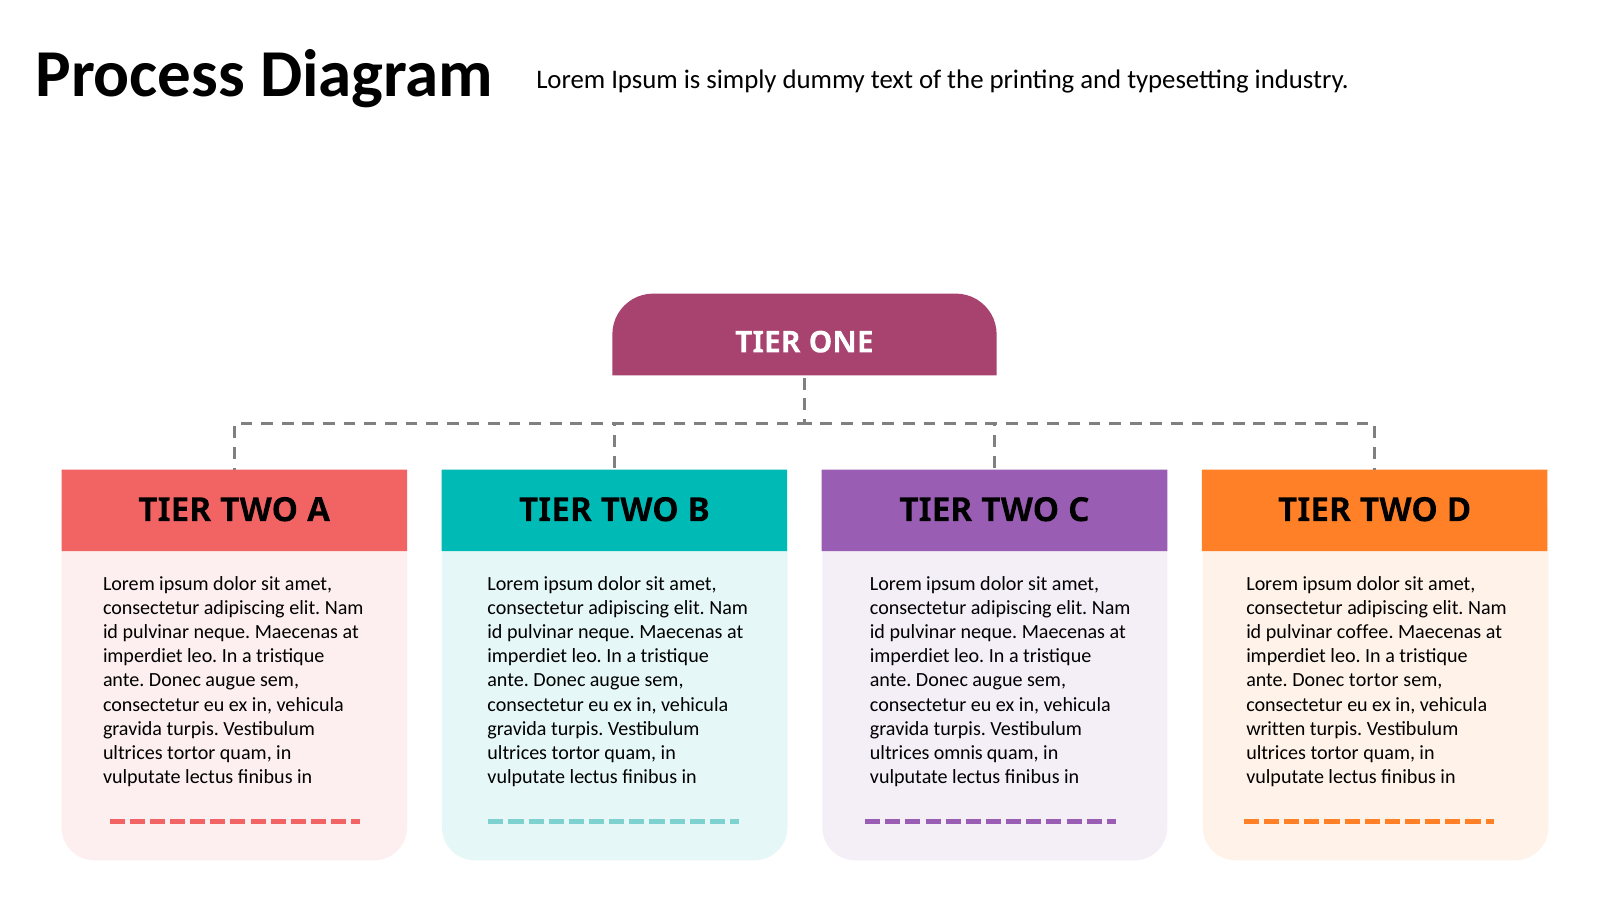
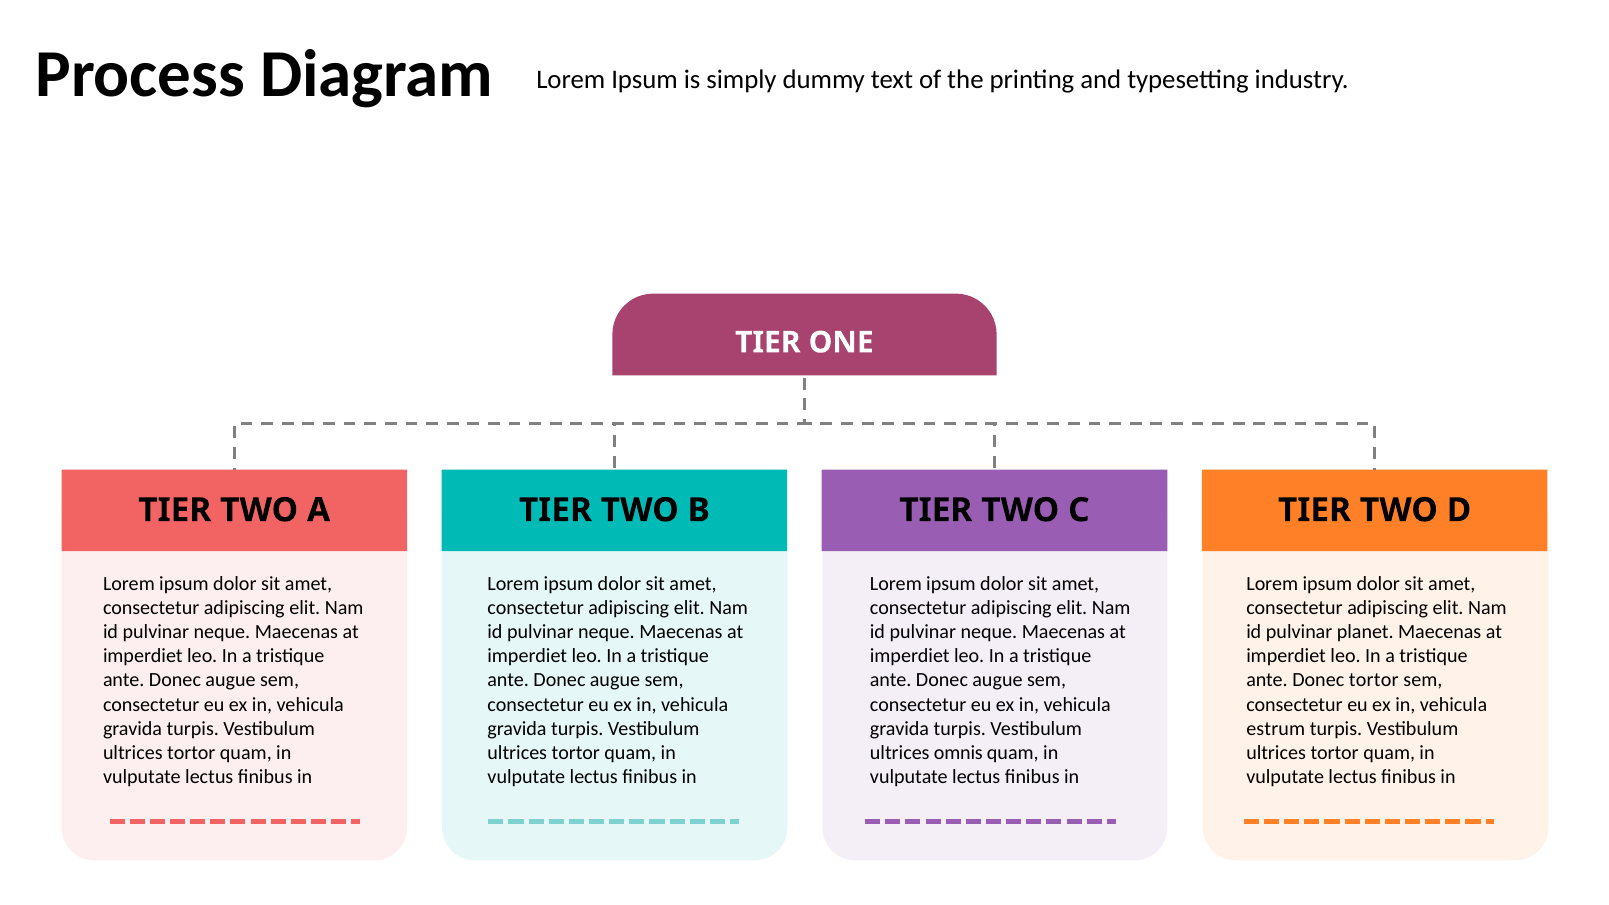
coffee: coffee -> planet (1365, 632)
written: written -> estrum (1276, 729)
